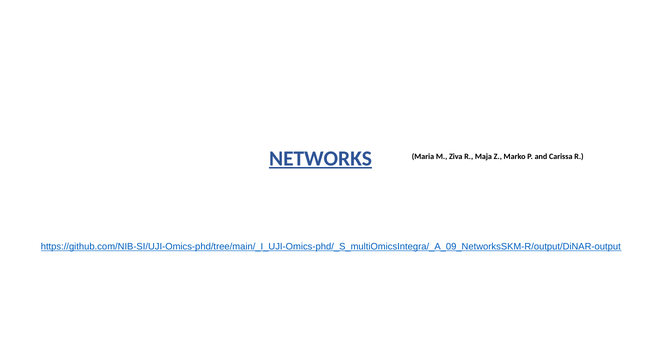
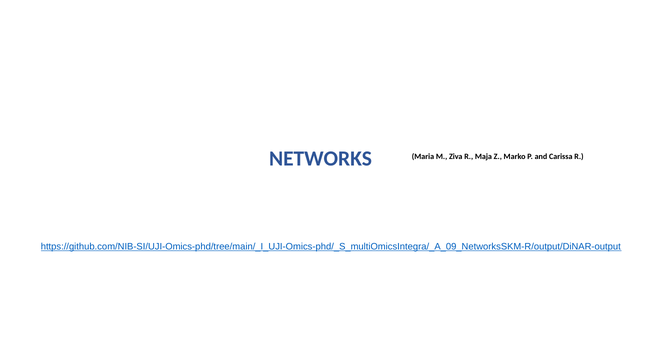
NETWORKS underline: present -> none (321, 158)
